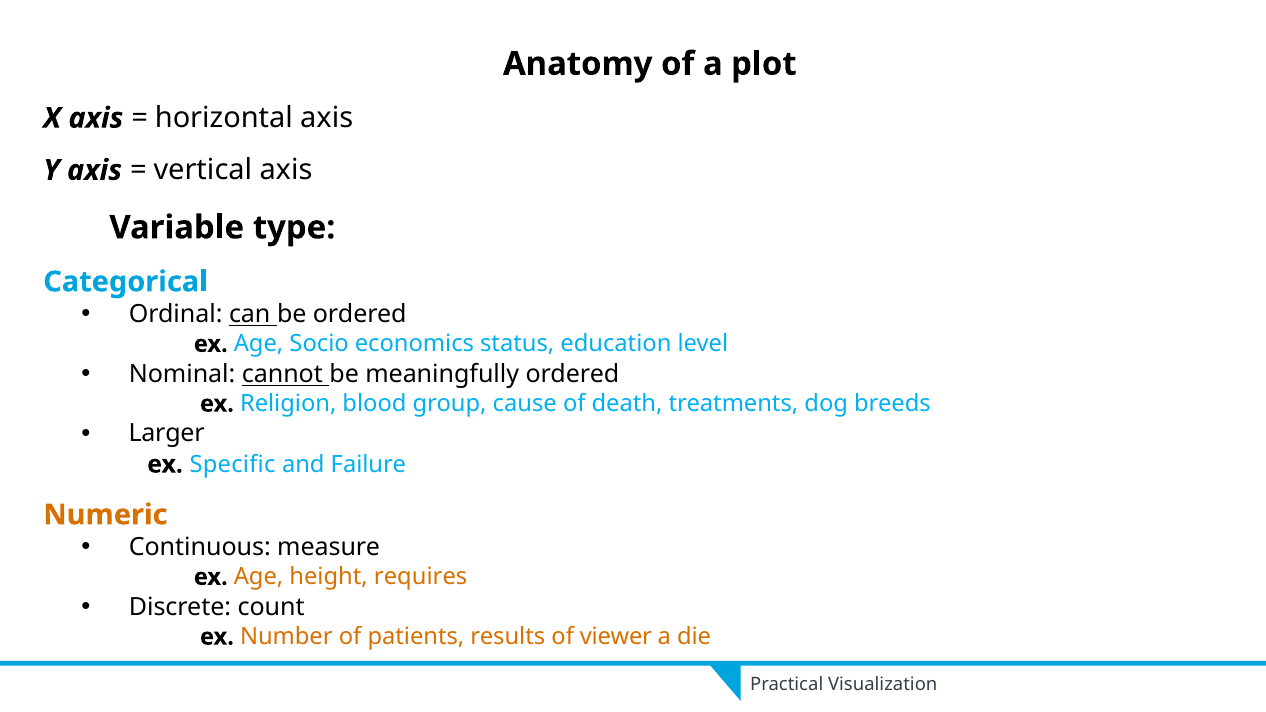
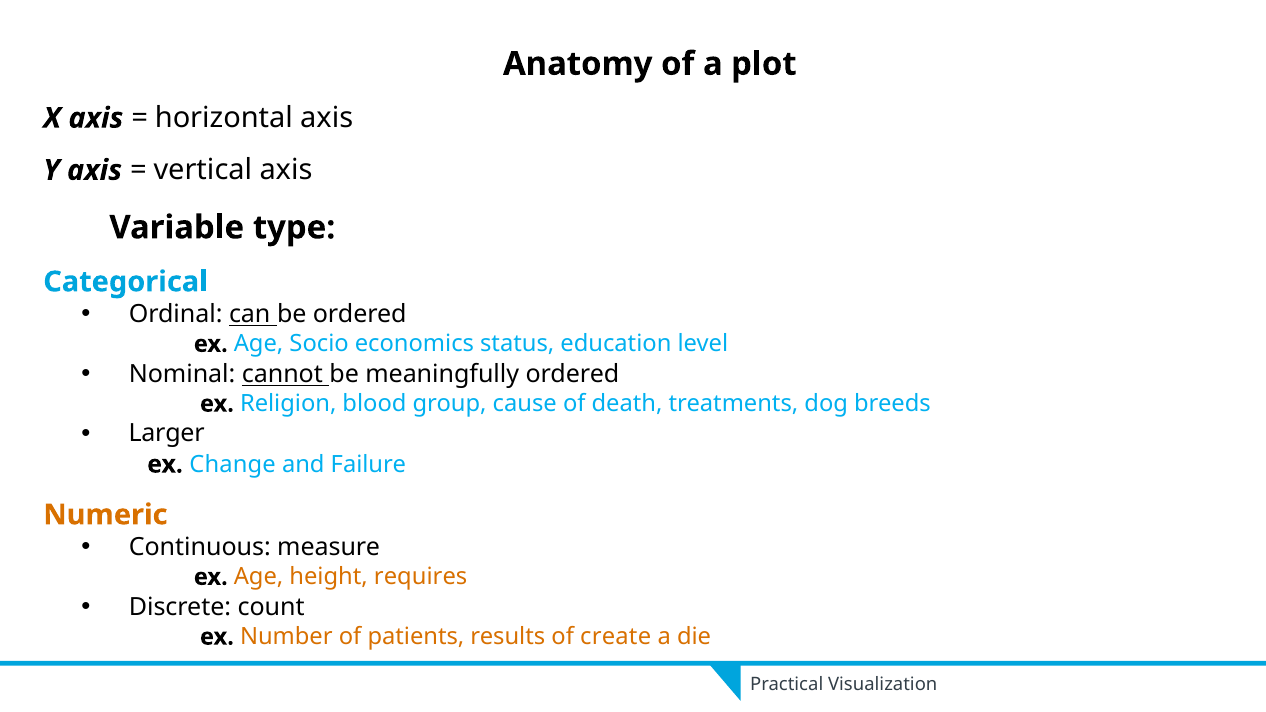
Specific: Specific -> Change (233, 465)
viewer: viewer -> create (616, 637)
